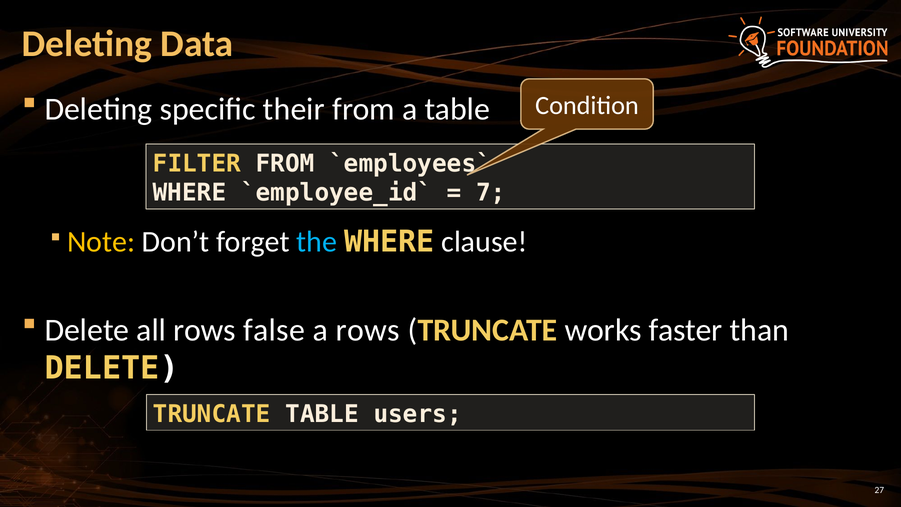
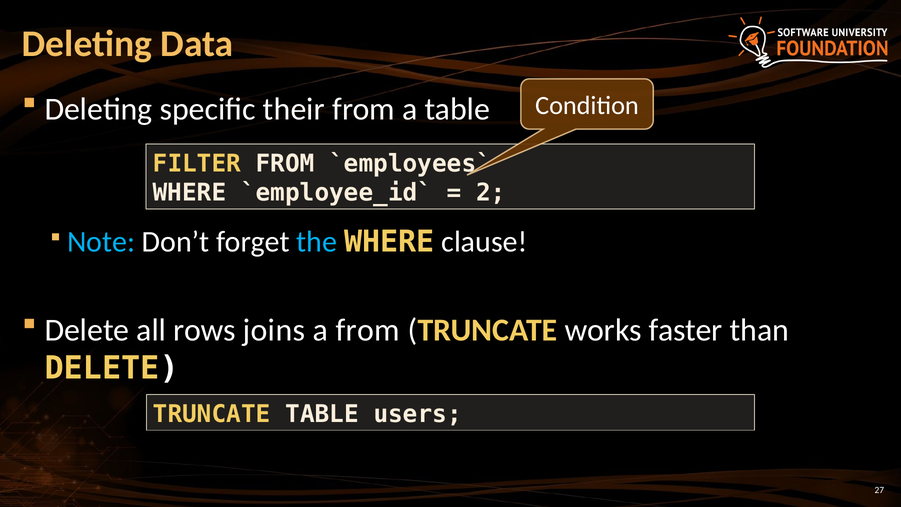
7: 7 -> 2 (491, 193)
Note colour: yellow -> light blue (101, 242)
false: false -> joins (274, 330)
a rows: rows -> from (368, 330)
